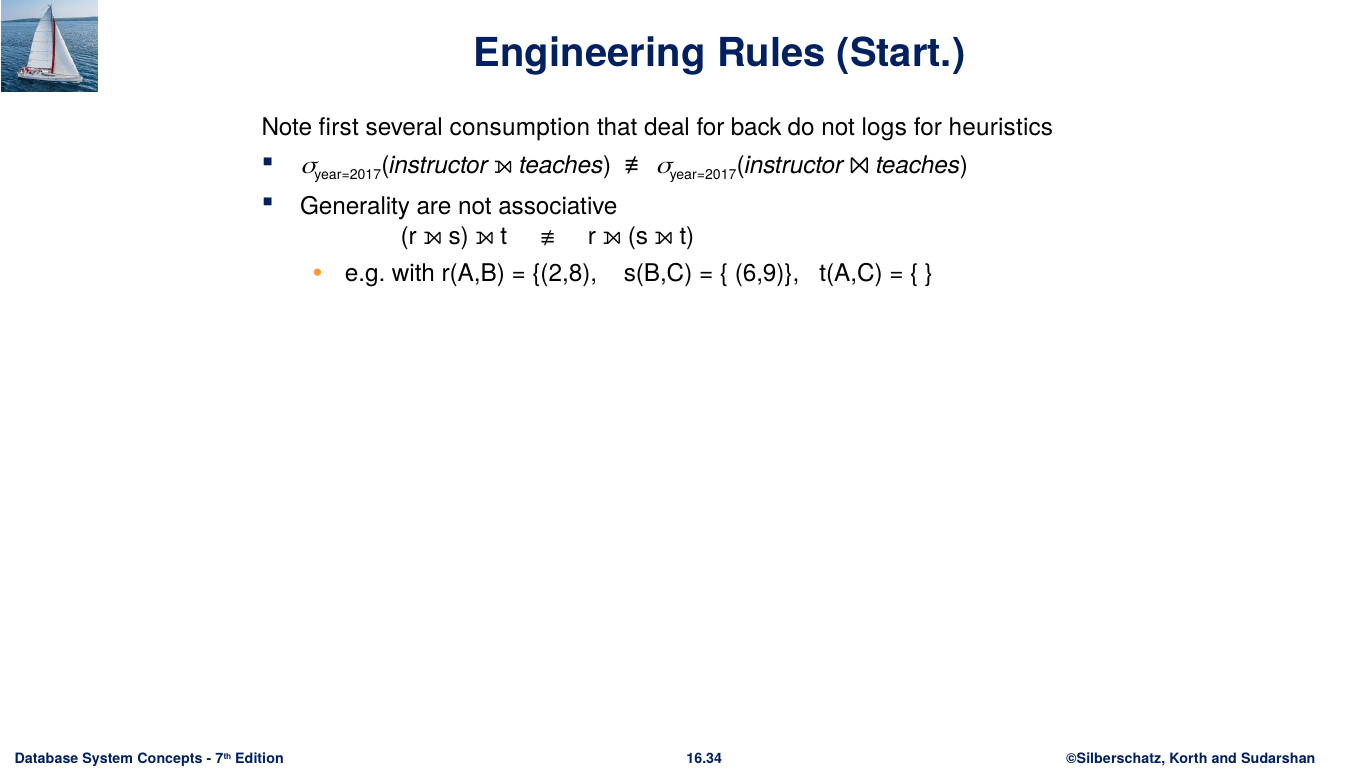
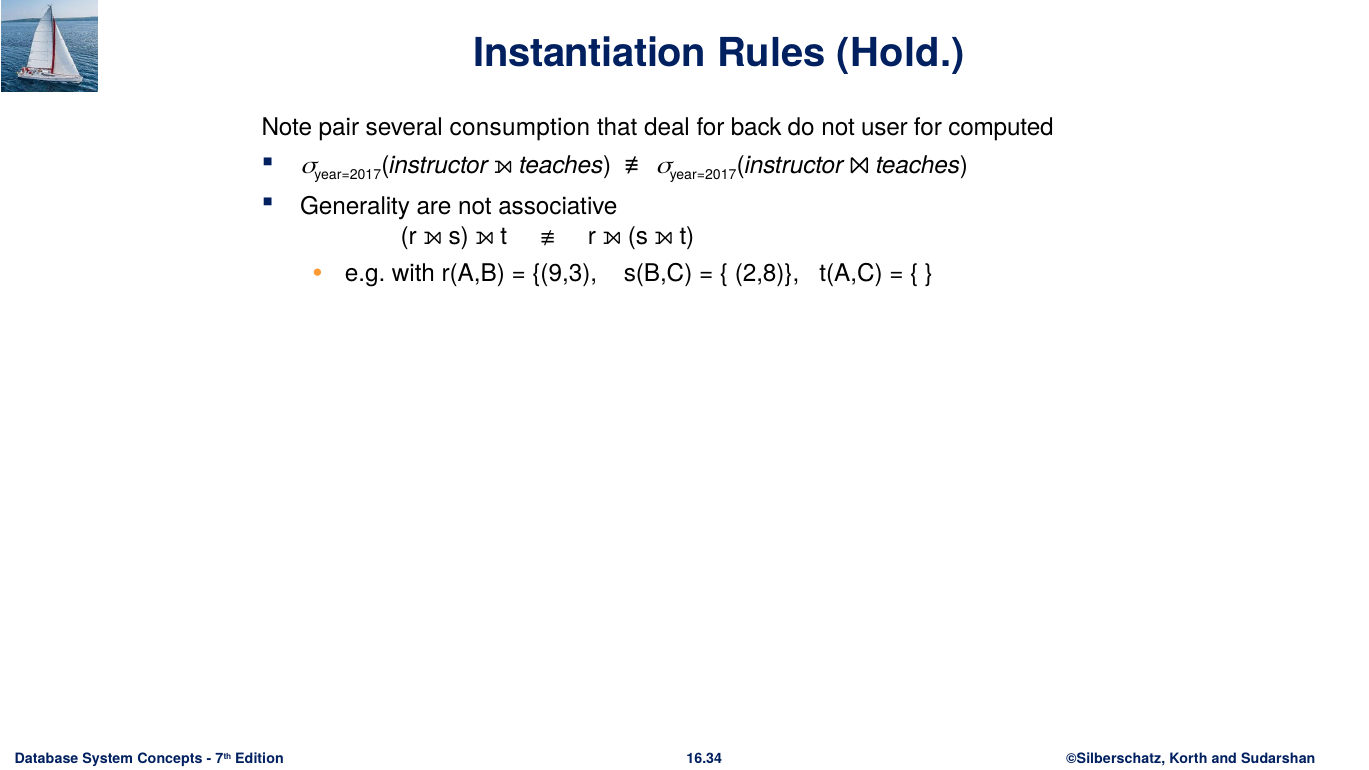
Engineering: Engineering -> Instantiation (590, 54)
Start: Start -> Hold (901, 54)
first: first -> pair (339, 128)
logs: logs -> user (884, 128)
heuristics: heuristics -> computed (1001, 128)
2,8: 2,8 -> 9,3 (565, 274)
6,9: 6,9 -> 2,8 (767, 274)
